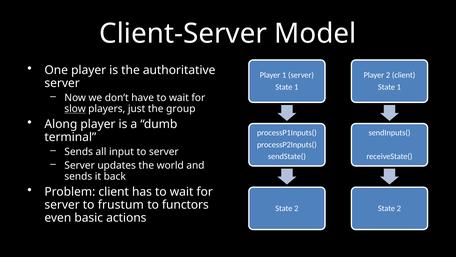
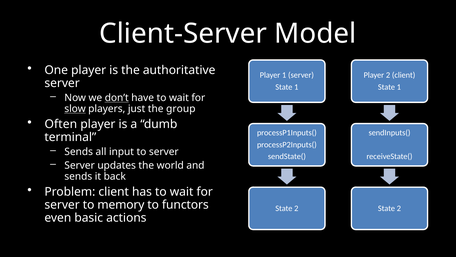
don’t underline: none -> present (117, 98)
Along: Along -> Often (61, 124)
frustum: frustum -> memory (121, 204)
